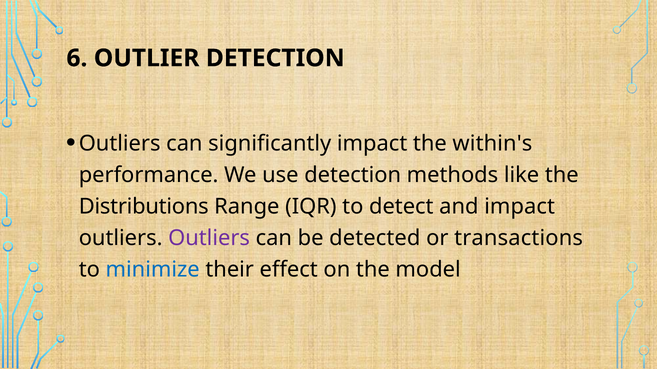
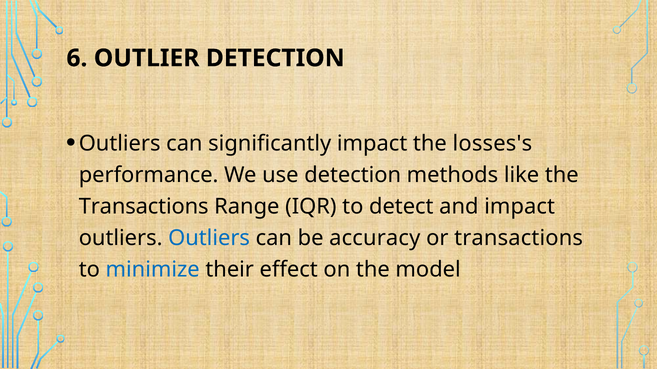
within's: within's -> losses's (492, 144)
Distributions: Distributions -> Transactions (144, 207)
Outliers colour: purple -> blue (209, 238)
detected: detected -> accuracy (375, 238)
